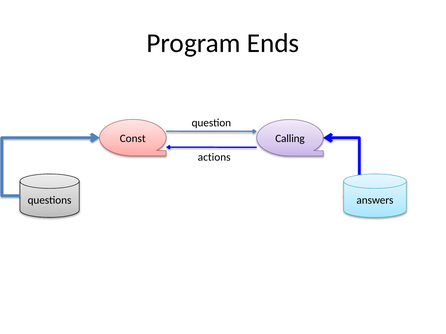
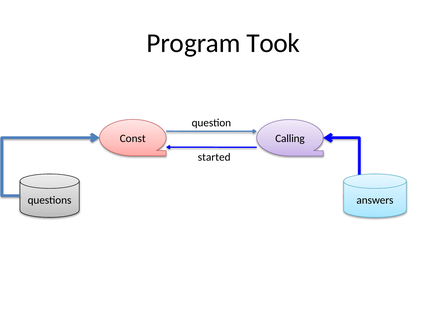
Ends: Ends -> Took (273, 43)
actions: actions -> started (214, 157)
